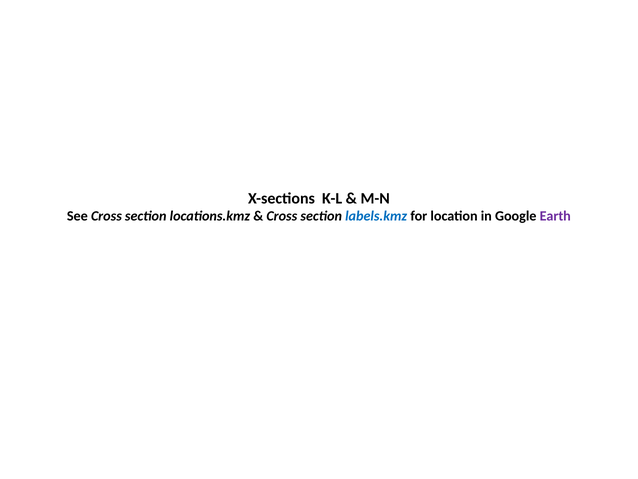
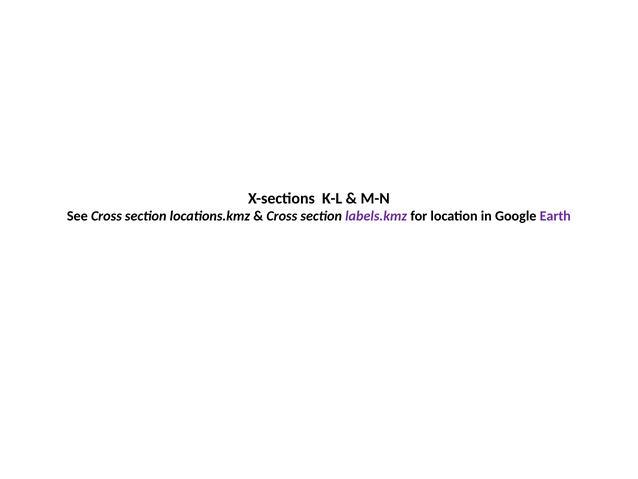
labels.kmz colour: blue -> purple (376, 216)
